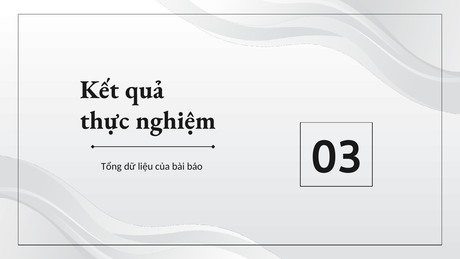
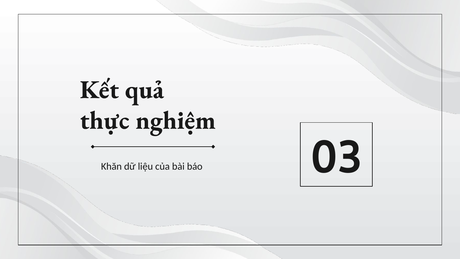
Tổng: Tổng -> Khăn (111, 166)
